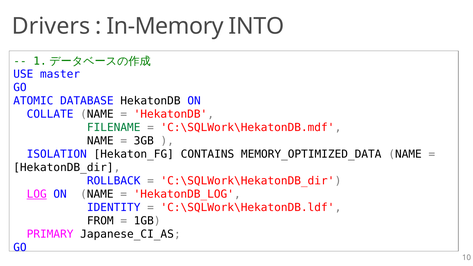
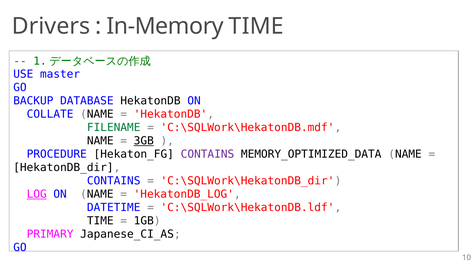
In-Memory INTO: INTO -> TIME (256, 26)
ATOMIC: ATOMIC -> BACKUP (33, 101)
3GB underline: none -> present (144, 141)
ISOLATION: ISOLATION -> PROCEDURE (57, 154)
CONTAINS colour: black -> purple (207, 154)
ROLLBACK: ROLLBACK -> CONTAINS (114, 181)
IDENTITY: IDENTITY -> DATETIME (114, 208)
FROM: FROM -> TIME (100, 221)
